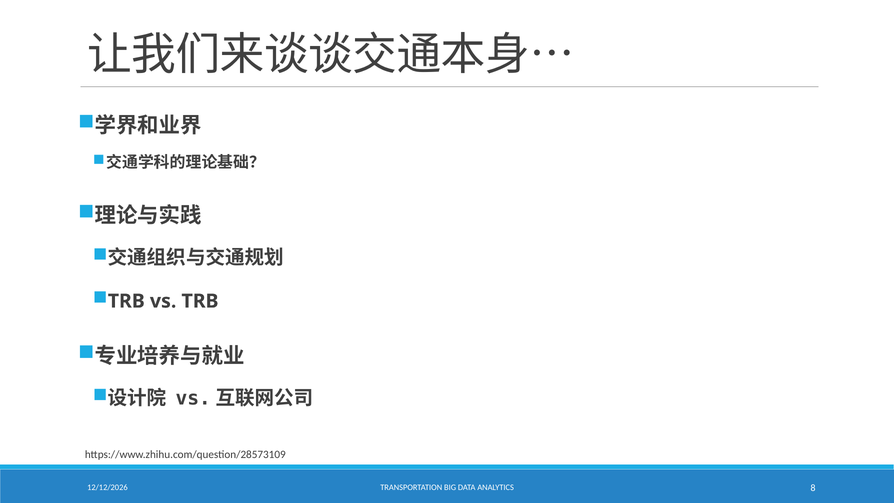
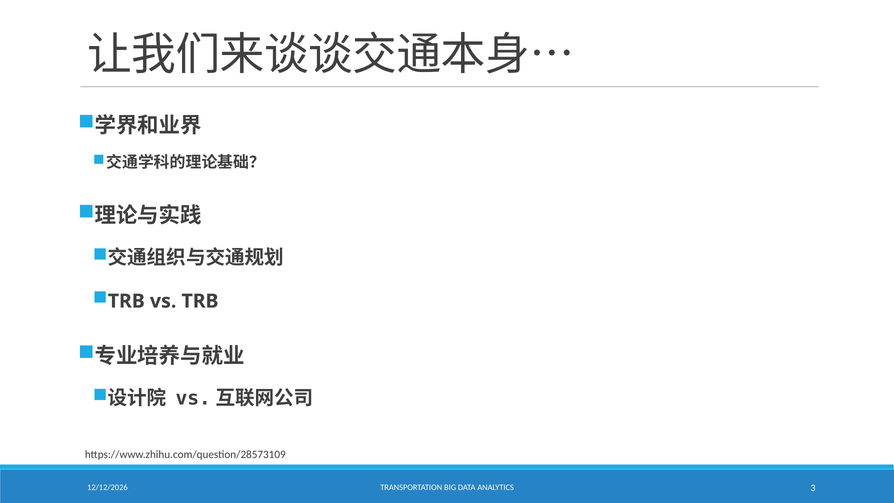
8: 8 -> 3 (813, 488)
